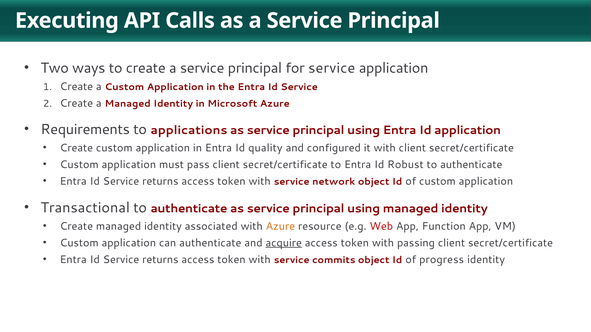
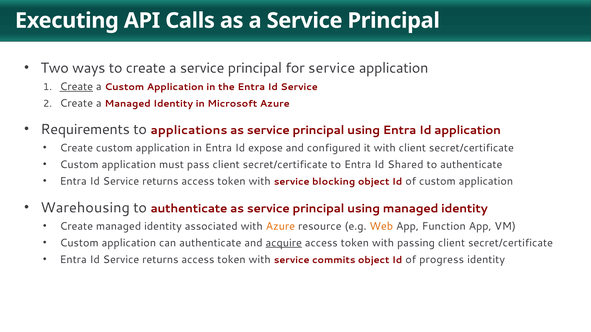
Create underline: none -> present (76, 87)
quality: quality -> expose (265, 148)
Robust: Robust -> Shared (405, 165)
network: network -> blocking (334, 182)
Transactional: Transactional -> Warehousing (85, 208)
Web colour: red -> orange (381, 226)
